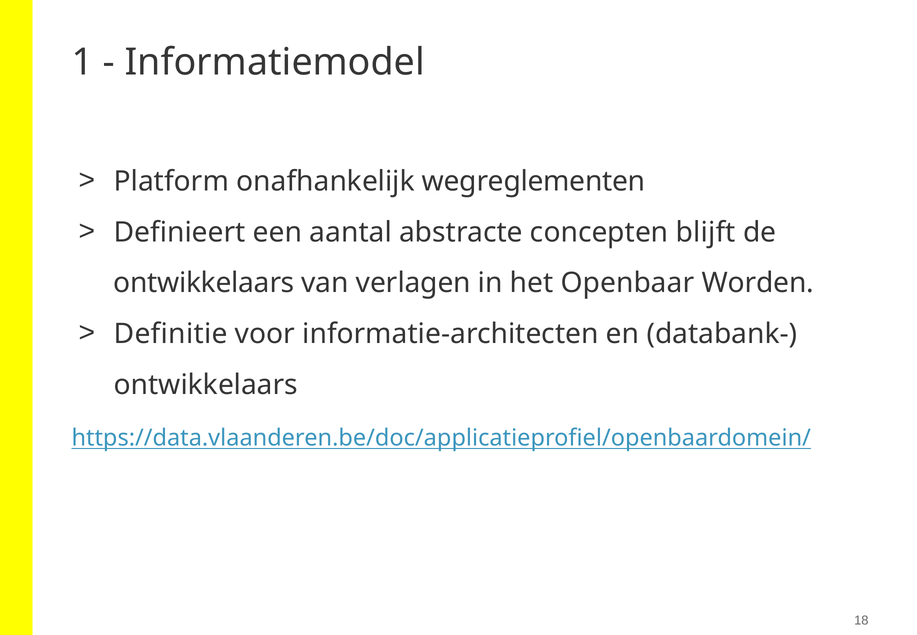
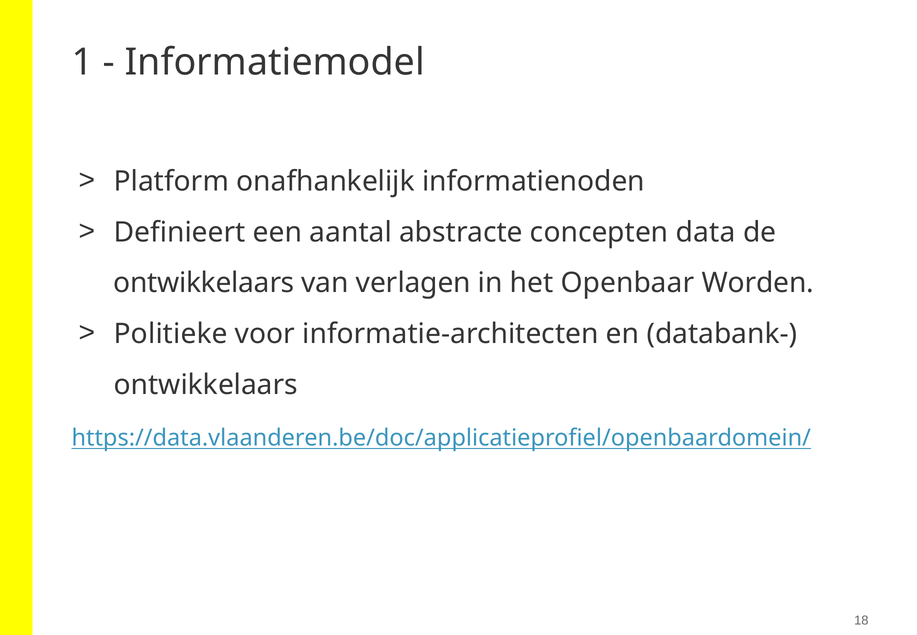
wegreglementen: wegreglementen -> informatienoden (533, 182)
blijft: blijft -> data (706, 232)
Definitie: Definitie -> Politieke (171, 334)
